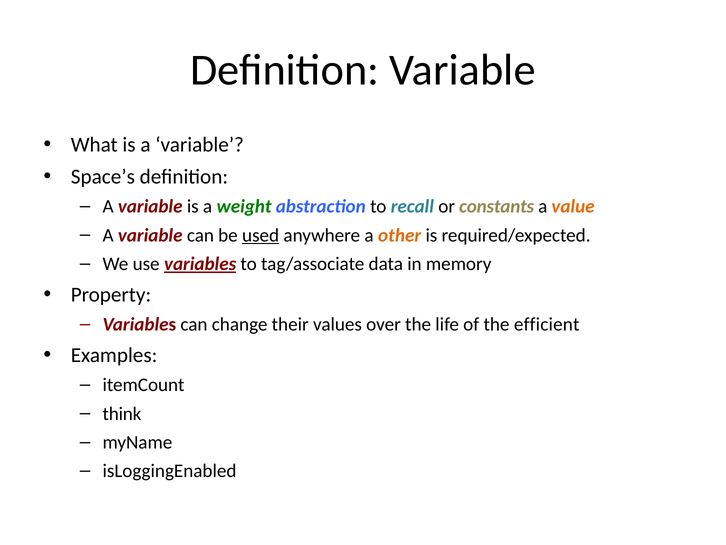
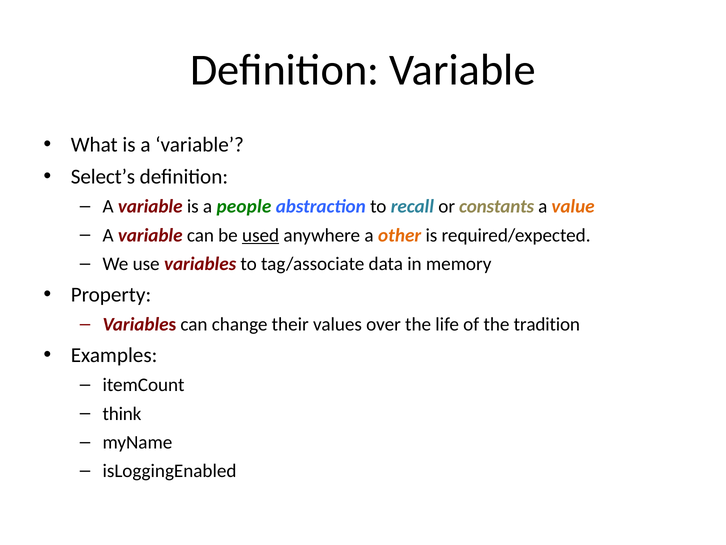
Space’s: Space’s -> Select’s (103, 177)
weight: weight -> people (244, 206)
variables underline: present -> none (200, 264)
efficient: efficient -> tradition (547, 324)
